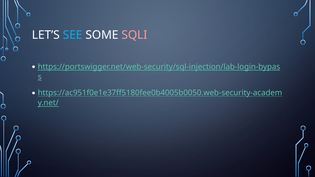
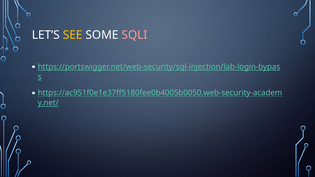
SEE colour: light blue -> yellow (73, 35)
